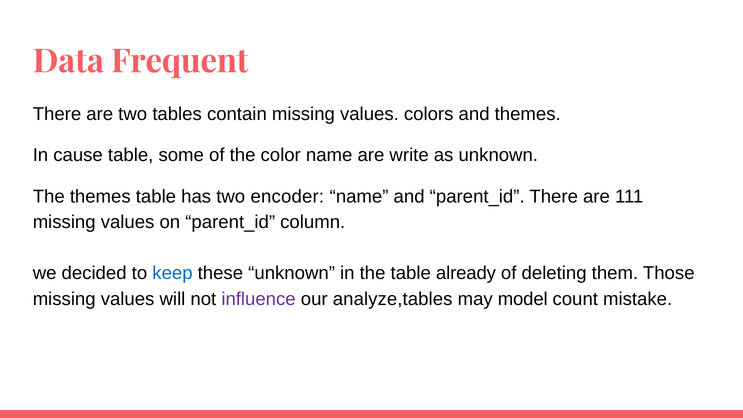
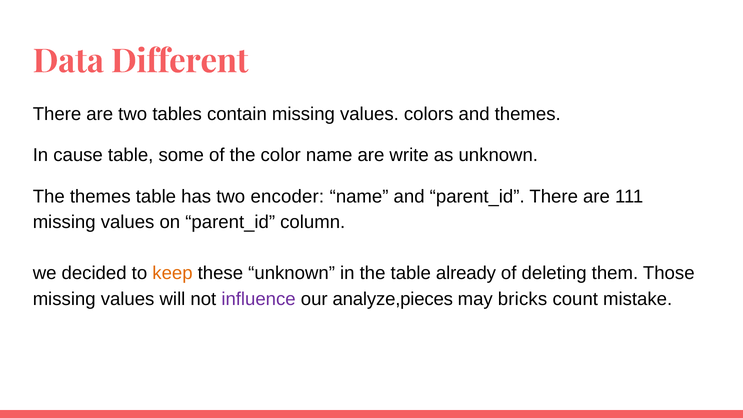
Frequent: Frequent -> Different (180, 61)
keep colour: blue -> orange (172, 273)
analyze,tables: analyze,tables -> analyze,pieces (393, 299)
model: model -> bricks (523, 299)
